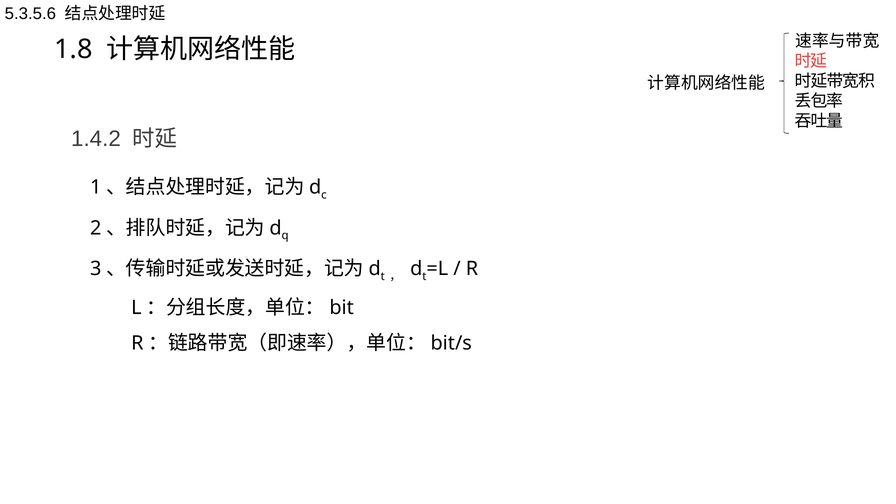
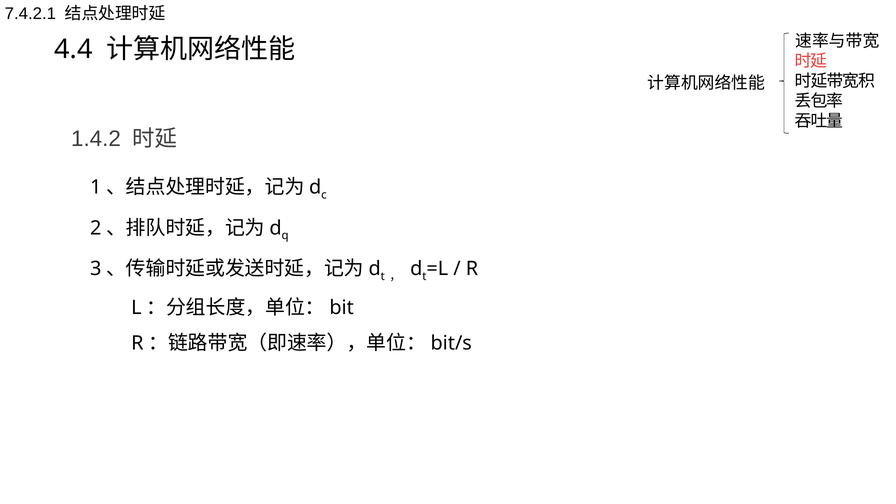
5.3.5.6: 5.3.5.6 -> 7.4.2.1 (30, 14)
1.8: 1.8 -> 4.4 (73, 49)
